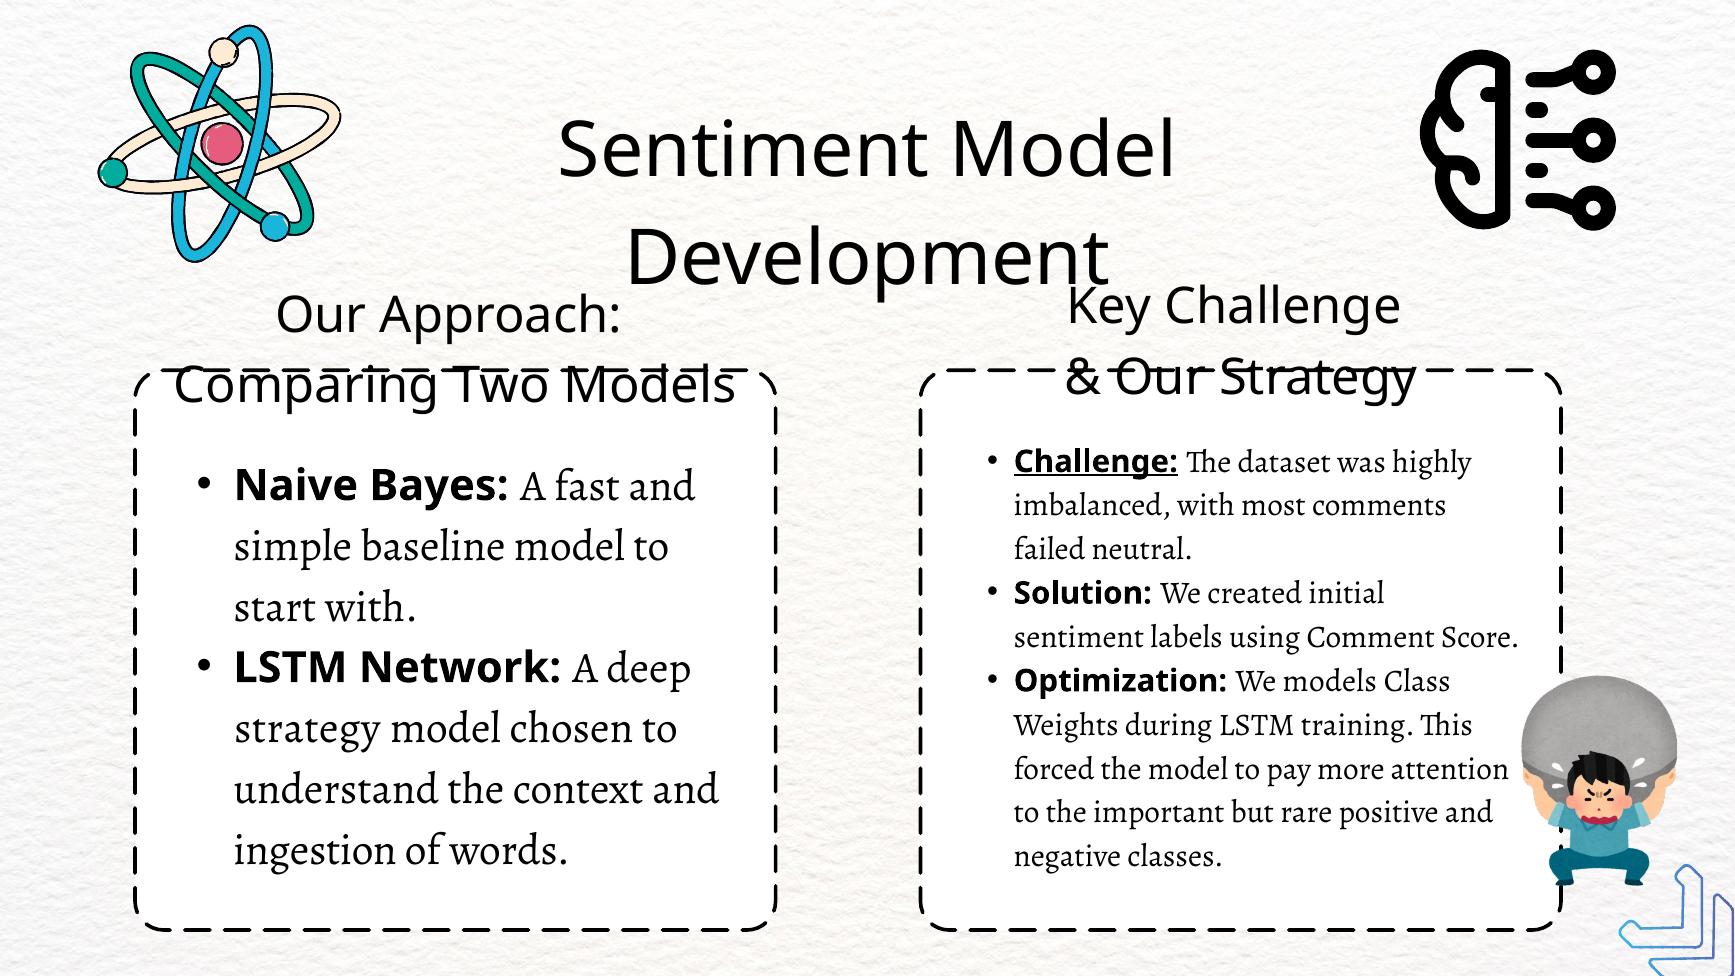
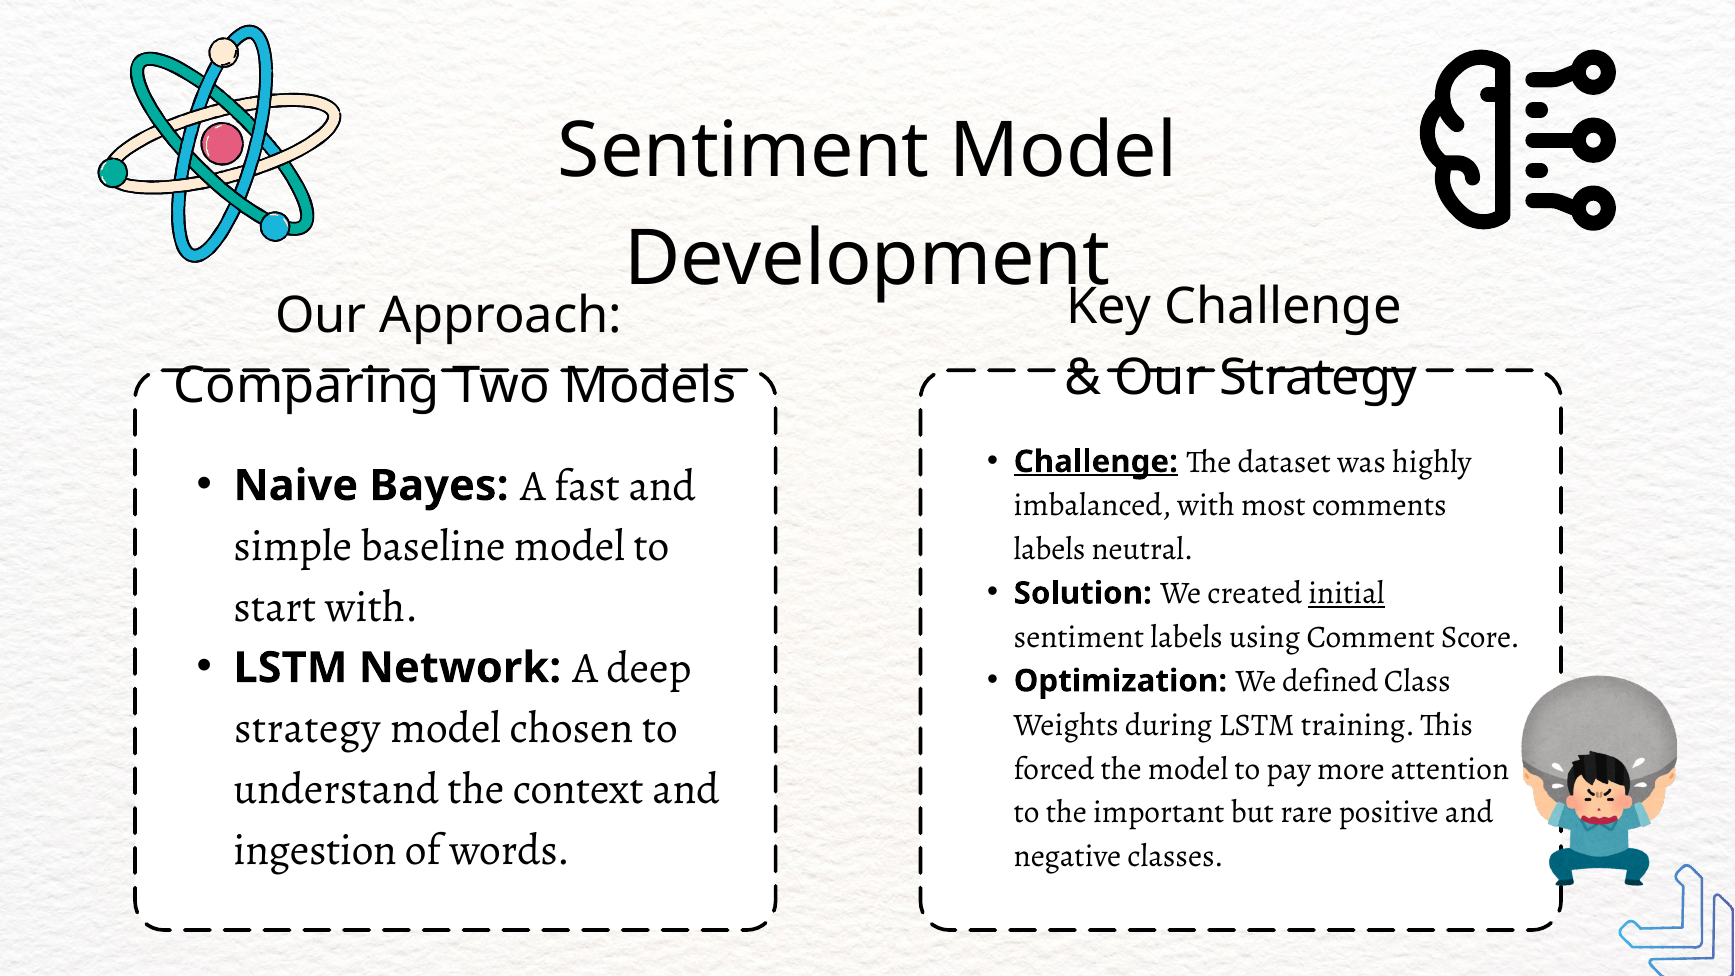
failed: failed -> labels (1050, 549)
initial underline: none -> present (1346, 593)
We models: models -> defined (1330, 681)
